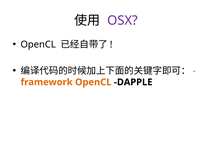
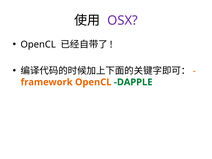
DAPPLE colour: black -> green (133, 82)
